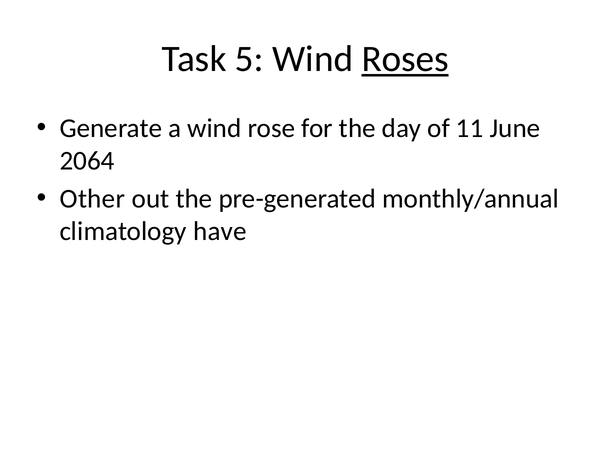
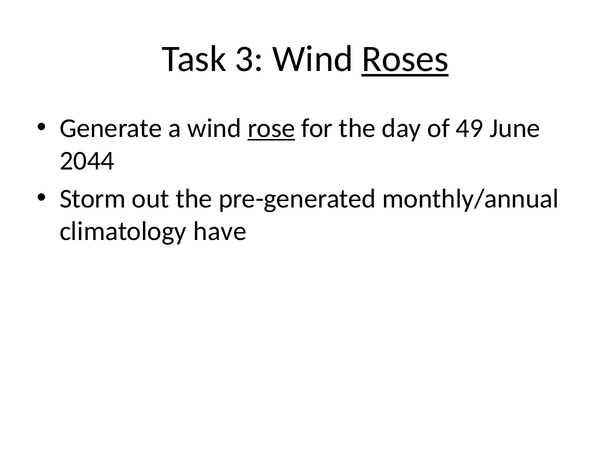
5: 5 -> 3 (249, 59)
rose underline: none -> present (271, 128)
11: 11 -> 49 (470, 128)
2064: 2064 -> 2044 (87, 161)
Other: Other -> Storm (93, 199)
